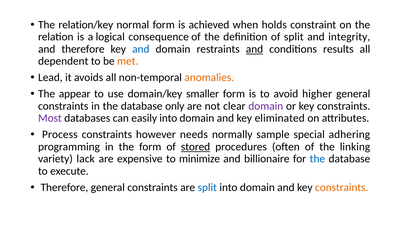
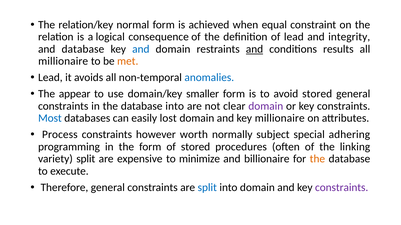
holds: holds -> equal (274, 25)
of split: split -> lead (294, 37)
and therefore: therefore -> database (83, 49)
dependent: dependent -> millionaire (63, 61)
anomalies colour: orange -> blue (209, 78)
avoid higher: higher -> stored (317, 94)
database only: only -> into (175, 106)
Most colour: purple -> blue (50, 118)
easily into: into -> lost (168, 118)
key eliminated: eliminated -> millionaire (280, 118)
needs: needs -> worth (194, 135)
sample: sample -> subject (273, 135)
stored underline: present -> none (196, 147)
variety lack: lack -> split (86, 159)
the colour: blue -> orange (317, 159)
constraints colour: orange -> purple (342, 188)
